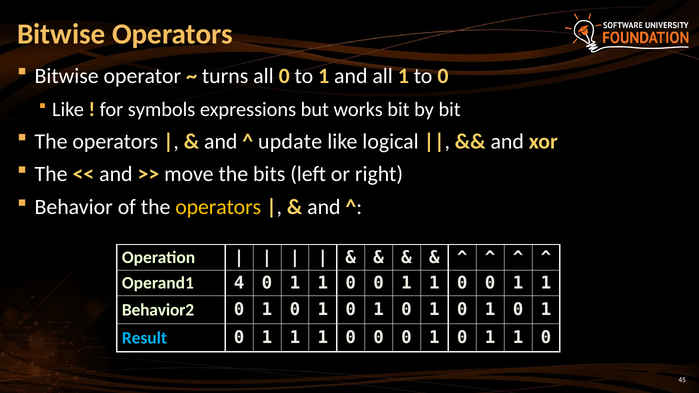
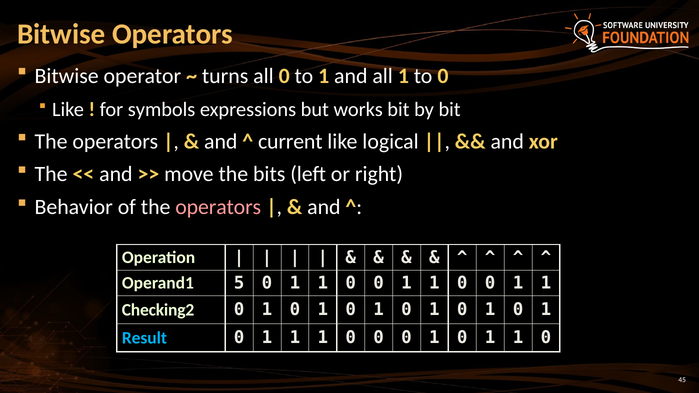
update: update -> current (290, 141)
operators colour: yellow -> pink (218, 207)
4: 4 -> 5 (239, 283)
Behavior2: Behavior2 -> Checking2 (158, 310)
